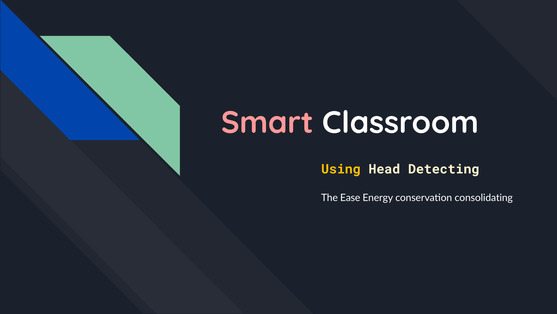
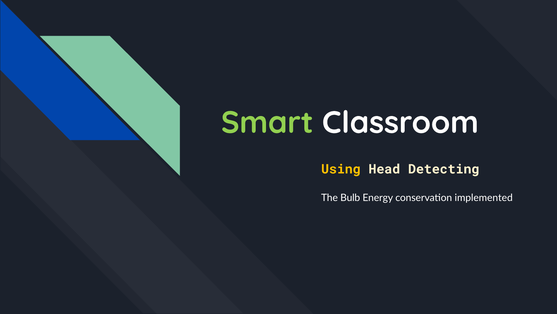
Smart colour: pink -> light green (267, 122)
Ease: Ease -> Bulb (350, 197)
consolidating: consolidating -> implemented (484, 197)
